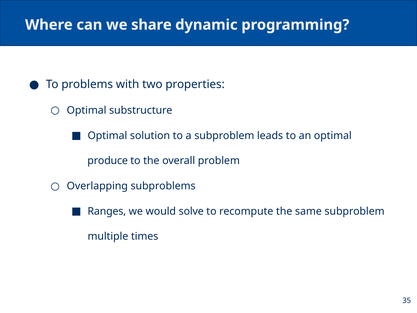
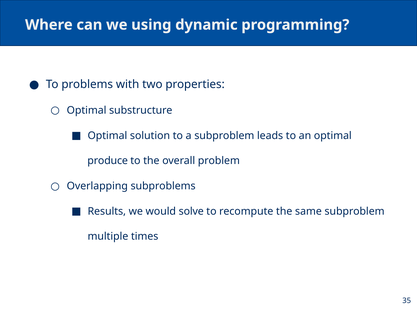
share: share -> using (151, 25)
Ranges: Ranges -> Results (107, 211)
